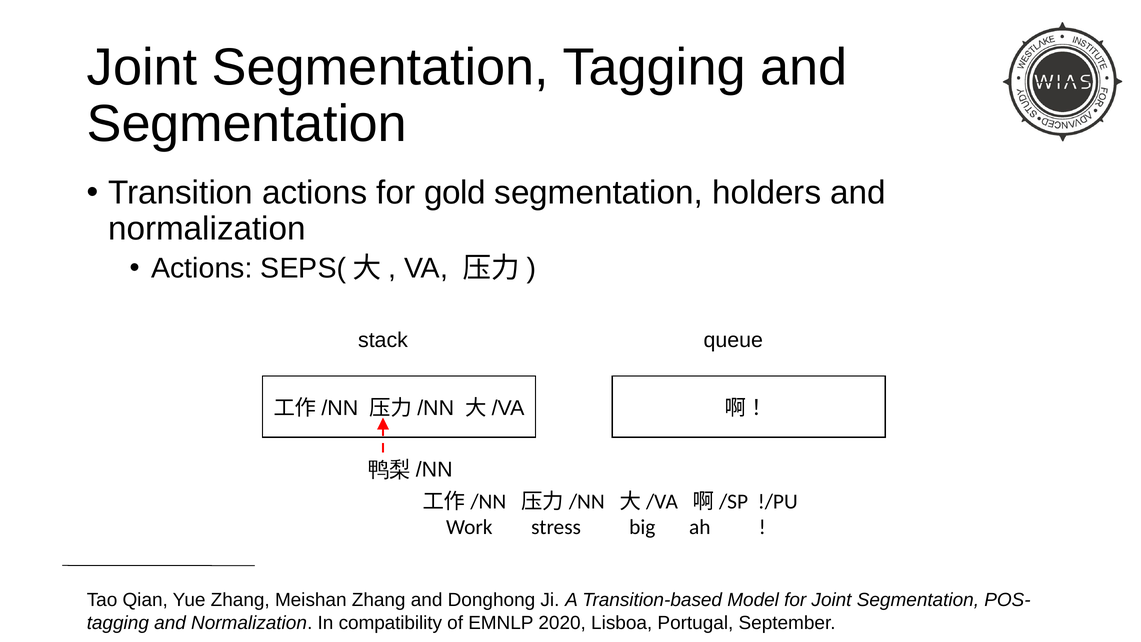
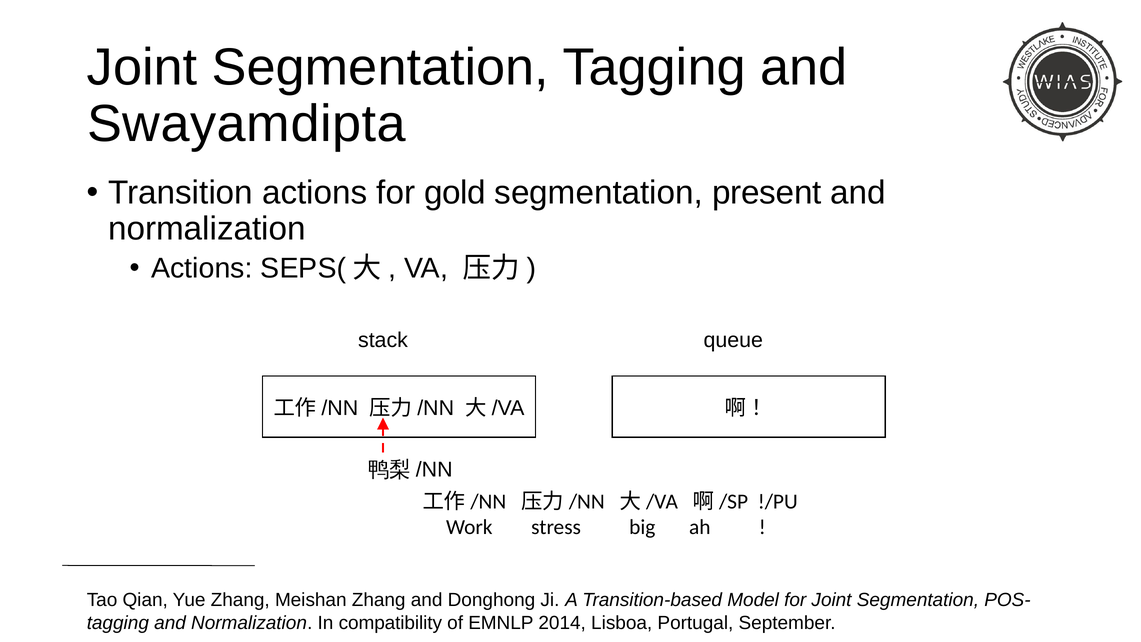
Segmentation: Segmentation -> Swayamdipta (246, 124)
holders: holders -> present (767, 193)
2020: 2020 -> 2014 (562, 623)
